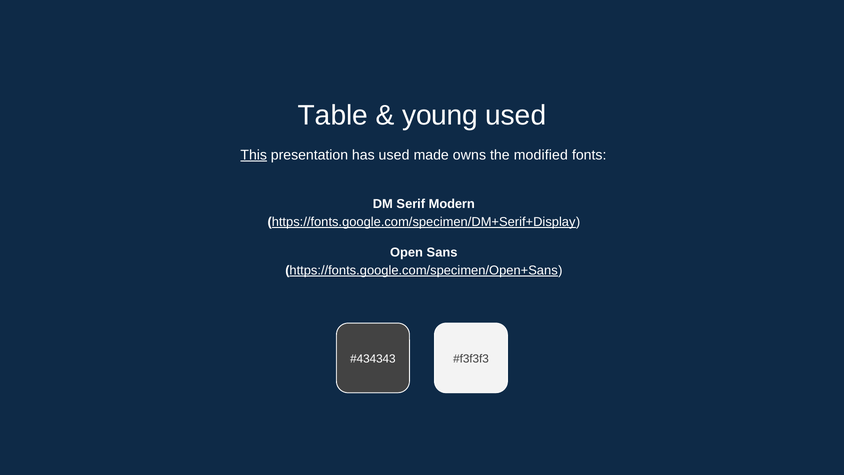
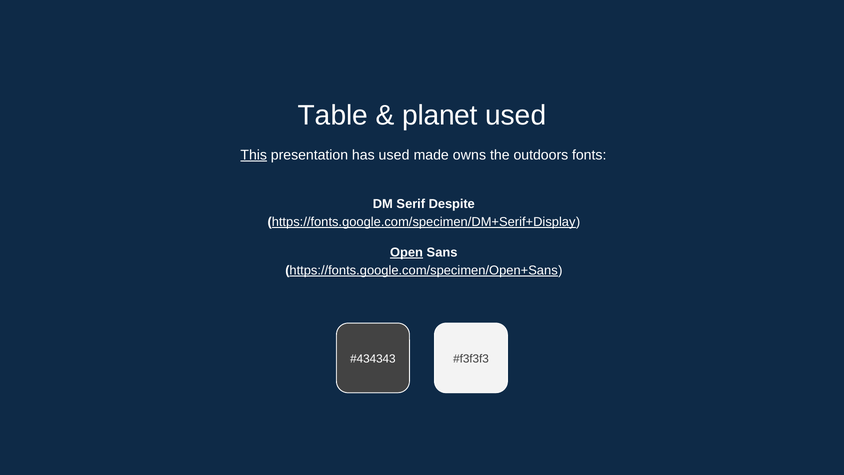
young: young -> planet (440, 115)
modified: modified -> outdoors (541, 155)
Modern: Modern -> Despite (452, 204)
Open underline: none -> present (407, 252)
